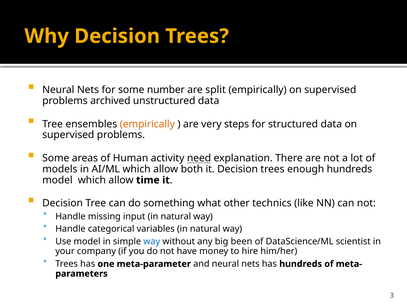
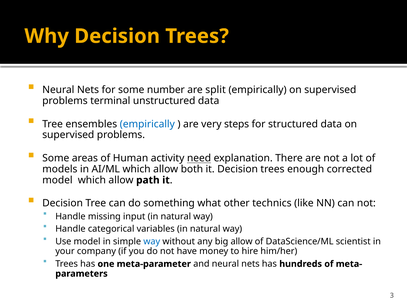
archived: archived -> terminal (110, 101)
empirically colour: orange -> blue (147, 124)
enough hundreds: hundreds -> corrected (349, 169)
time: time -> path (148, 180)
big been: been -> allow (242, 242)
